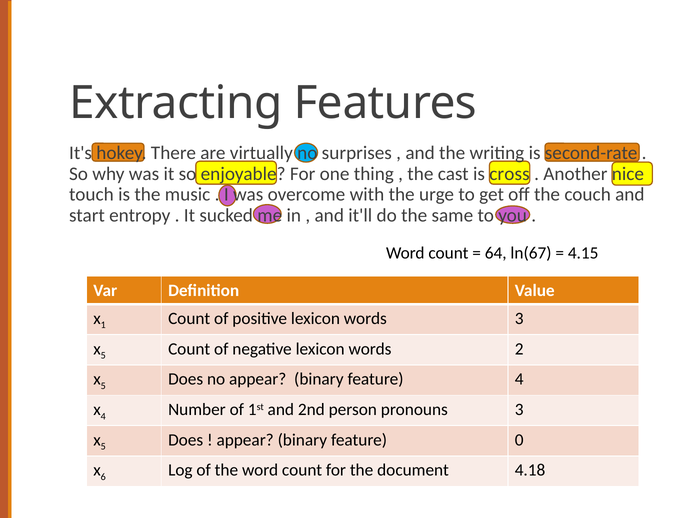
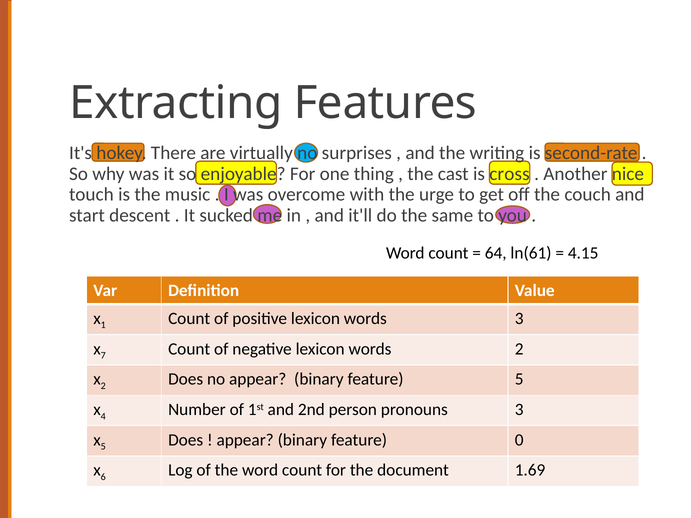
entropy: entropy -> descent (140, 215)
ln(67: ln(67 -> ln(61 (531, 253)
5: 5 -> 7 (103, 356)
5: 5 -> 2 (103, 386)
feature 4: 4 -> 5 (519, 379)
4.18: 4.18 -> 1.69 (530, 470)
